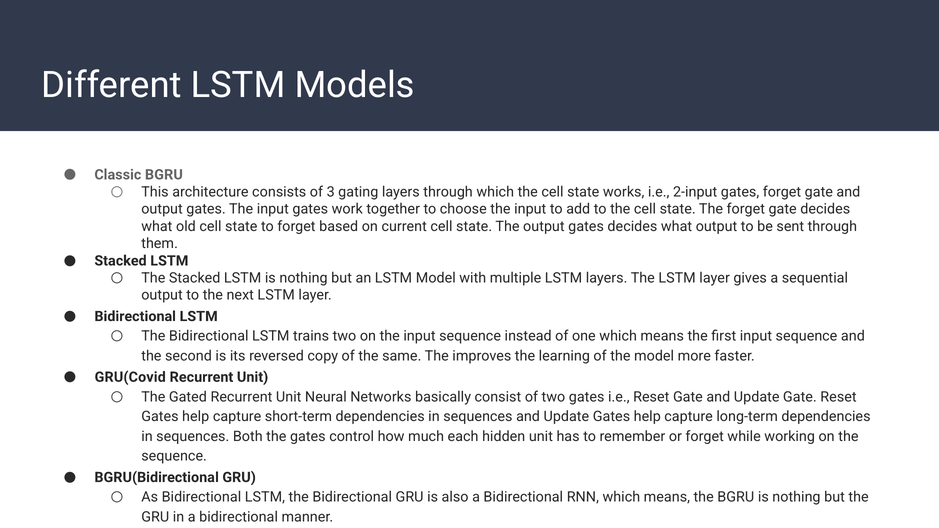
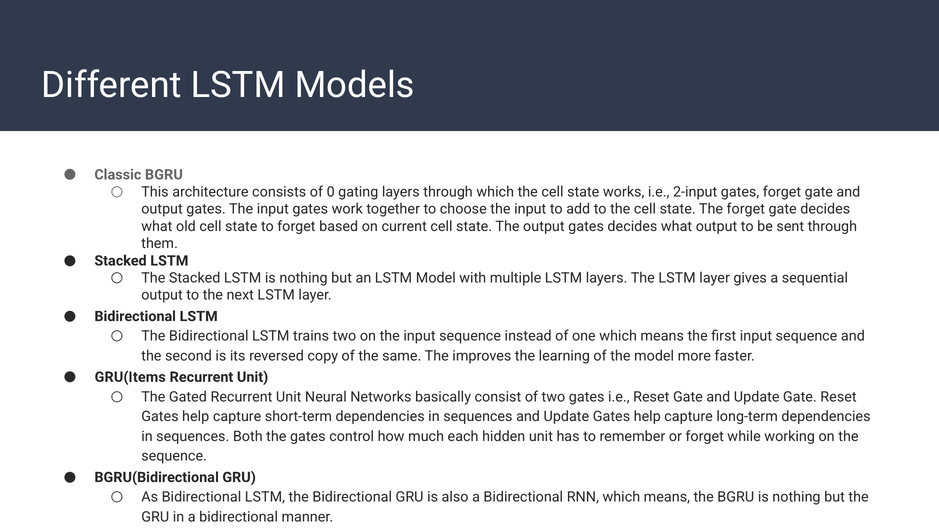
3: 3 -> 0 (331, 192)
GRU(Covid: GRU(Covid -> GRU(Items (130, 377)
